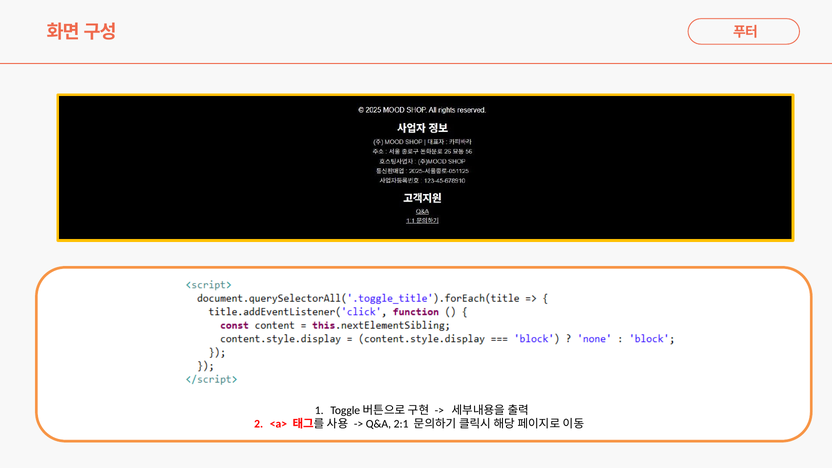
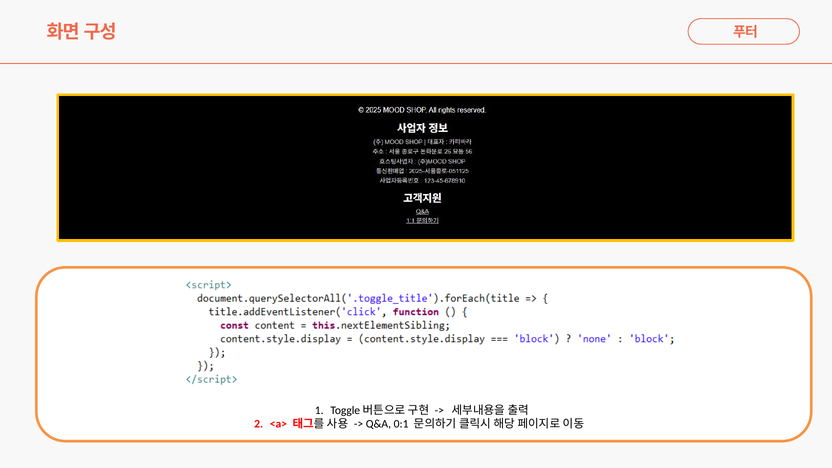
2:1: 2:1 -> 0:1 (401, 424)
